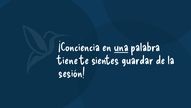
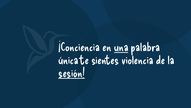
tiene: tiene -> única (68, 60)
guardar: guardar -> violencia (138, 60)
sesión underline: none -> present (72, 73)
